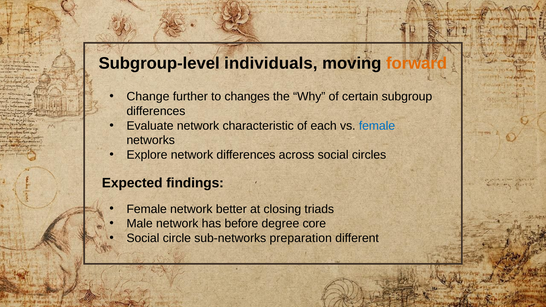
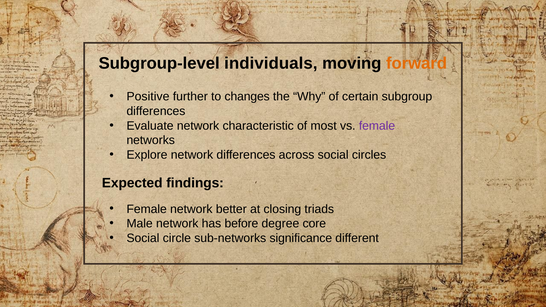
Change: Change -> Positive (148, 97)
each: each -> most (324, 126)
female colour: blue -> purple (377, 126)
preparation: preparation -> significance (301, 238)
